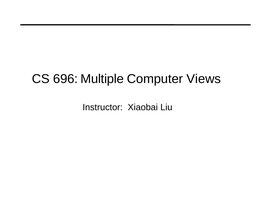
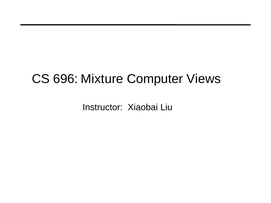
Multiple: Multiple -> Mixture (102, 79)
